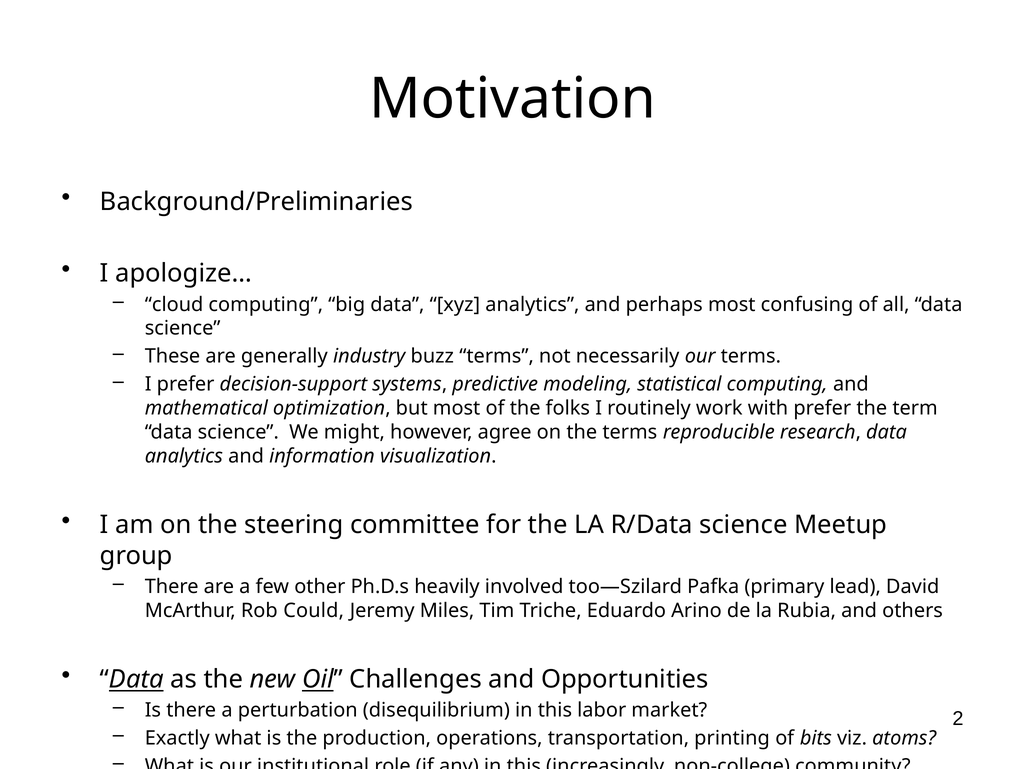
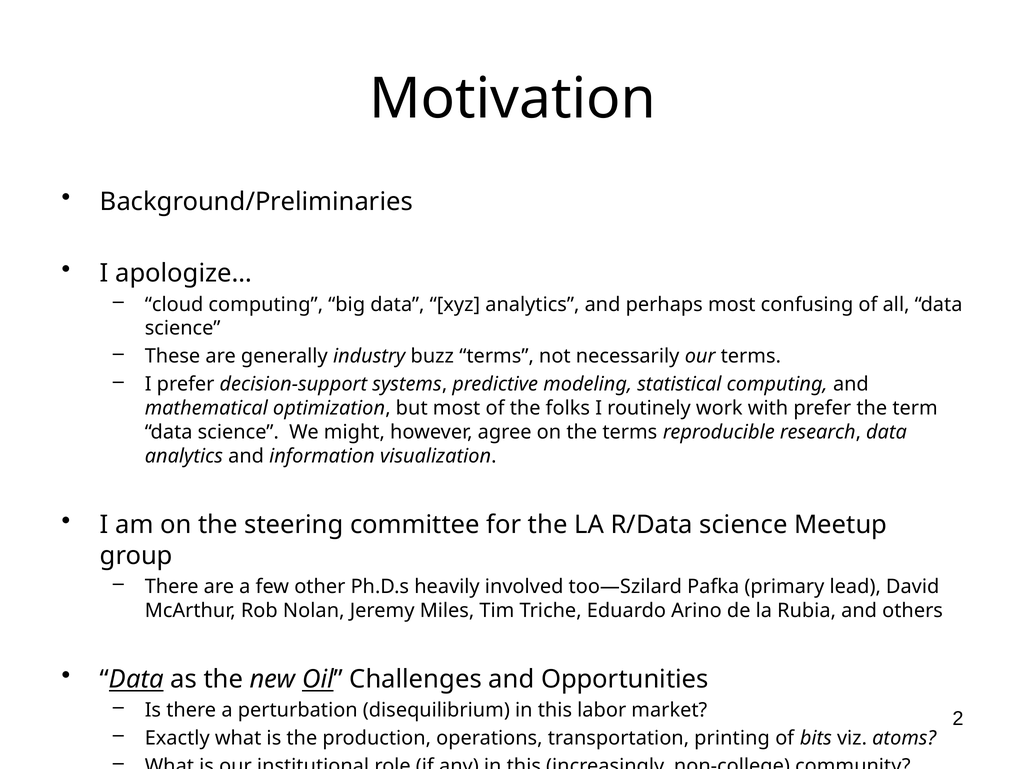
Could: Could -> Nolan (314, 610)
